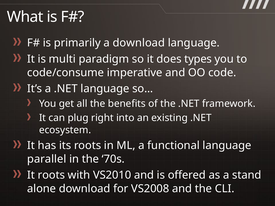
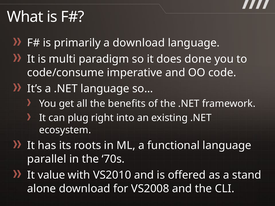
types: types -> done (198, 59)
It roots: roots -> value (51, 175)
